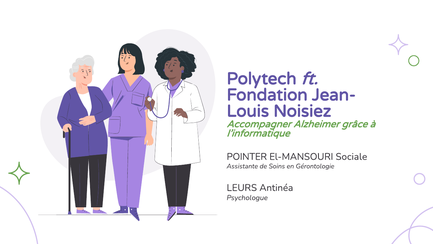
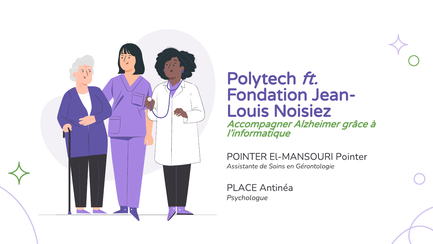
El-MANSOURI Sociale: Sociale -> Pointer (351, 156)
LEURS: LEURS -> PLACE (242, 187)
